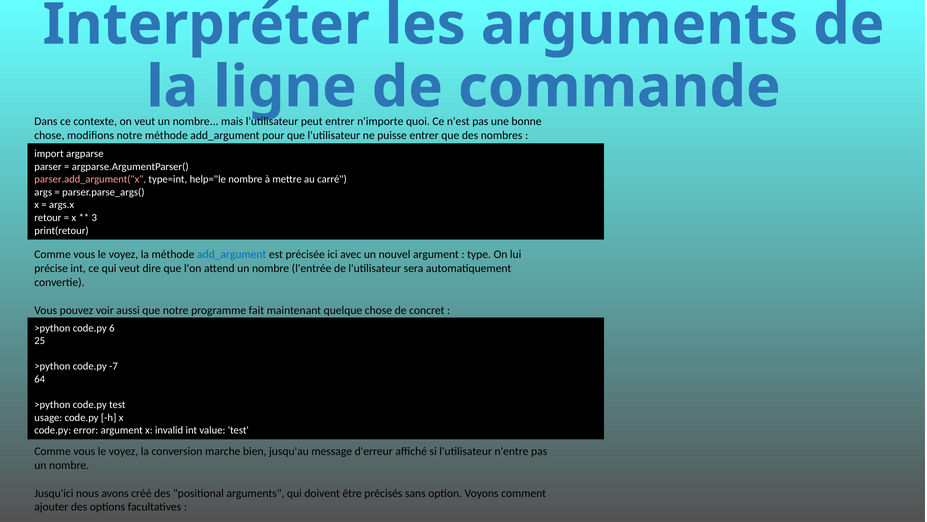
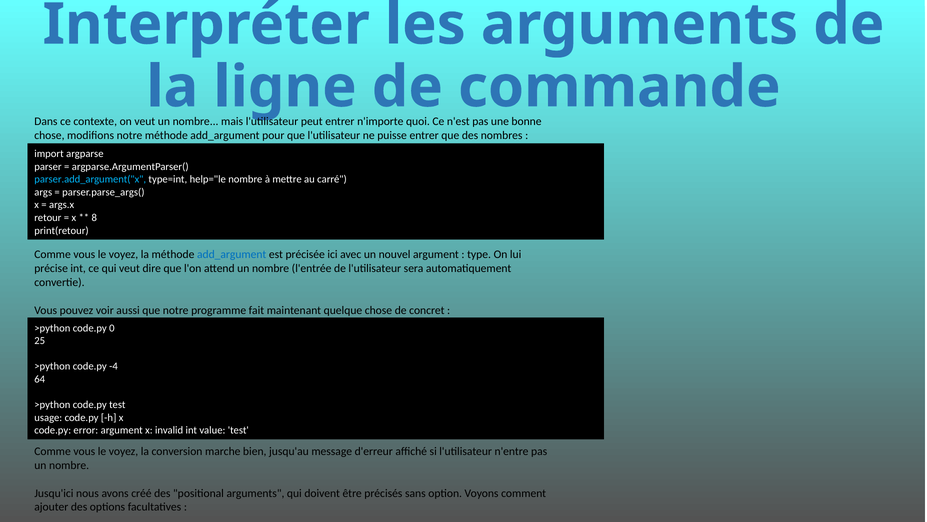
parser.add_argument("x colour: pink -> light blue (90, 179)
3: 3 -> 8 (94, 218)
6: 6 -> 0 (112, 328)
-7: -7 -> -4 (113, 366)
